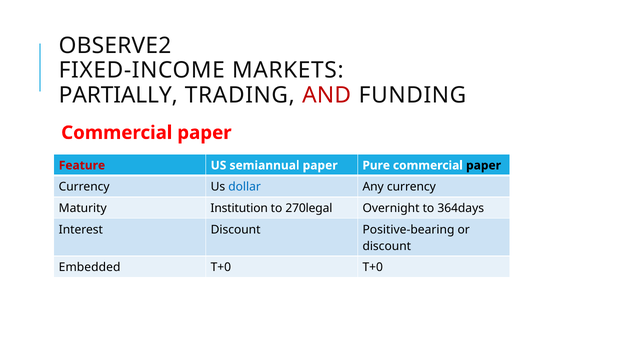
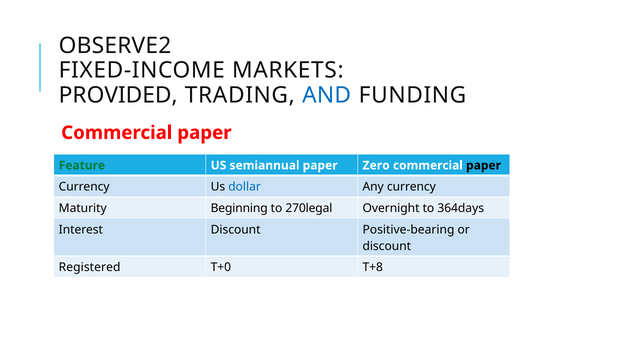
PARTIALLY: PARTIALLY -> PROVIDED (118, 95)
AND colour: red -> blue (327, 95)
Feature colour: red -> green (82, 165)
Pure: Pure -> Zero (376, 165)
Institution: Institution -> Beginning (239, 208)
Embedded: Embedded -> Registered (90, 267)
T+0 T+0: T+0 -> T+8 (373, 267)
